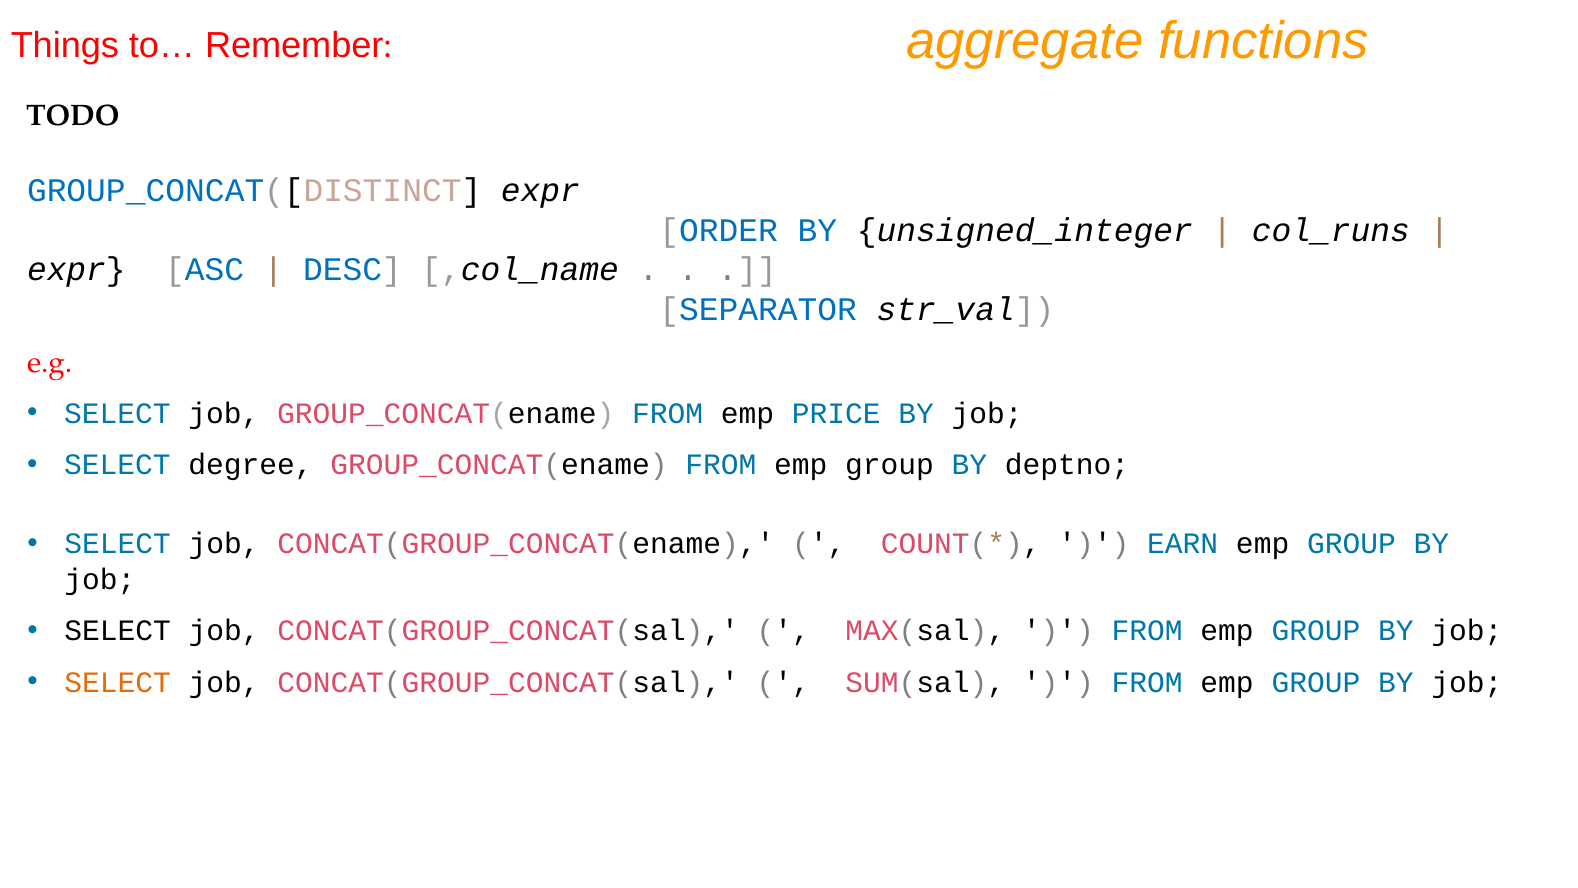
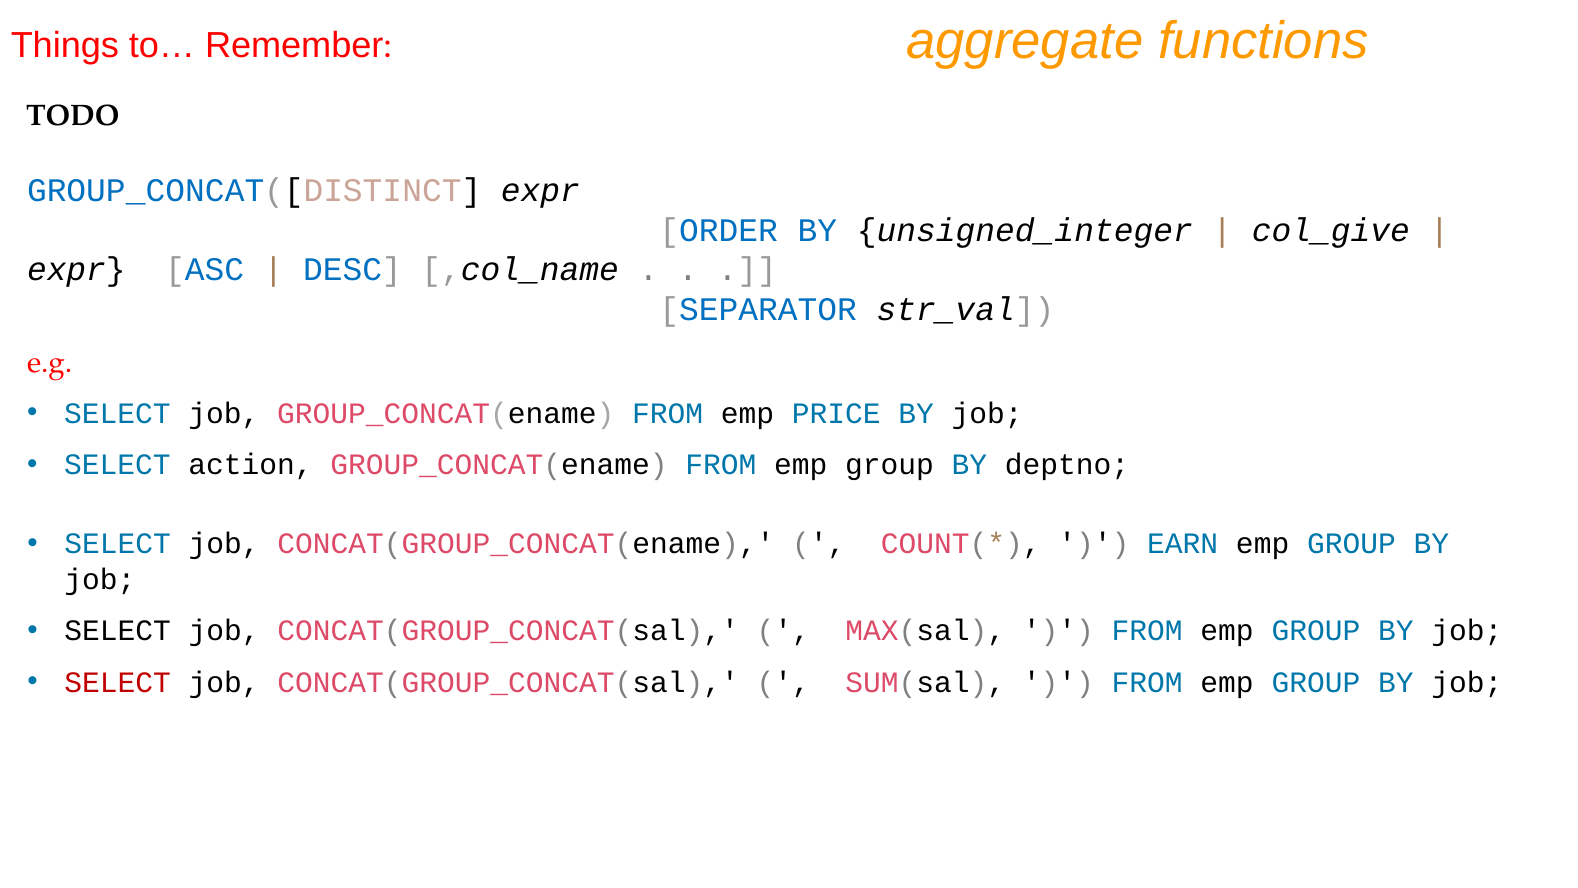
col_runs: col_runs -> col_give (1331, 230)
degree: degree -> action (250, 465)
SELECT colour: orange -> red (118, 682)
